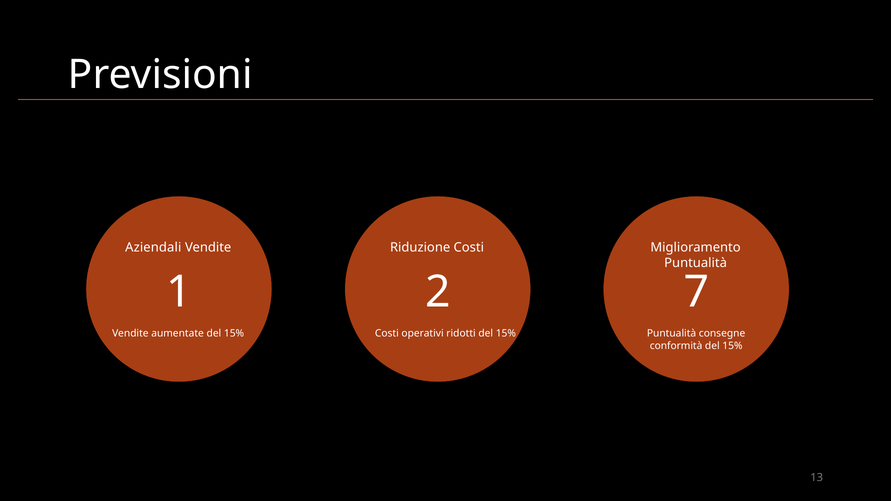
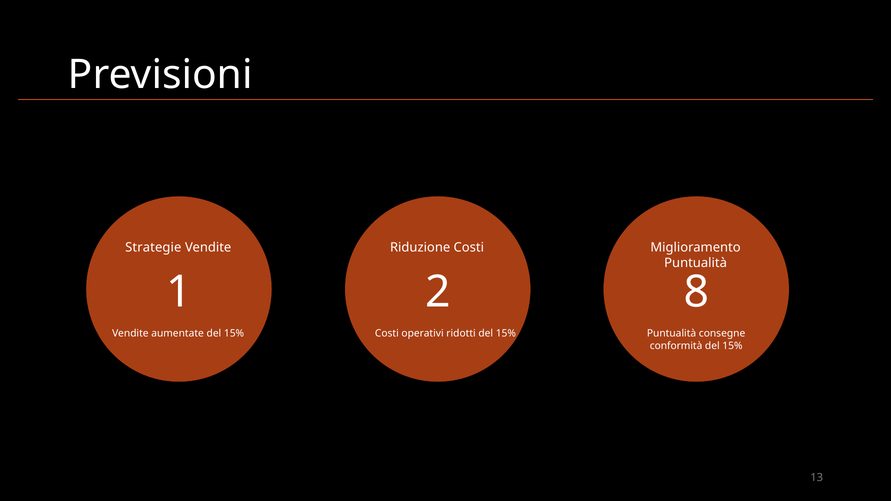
Aziendali: Aziendali -> Strategie (153, 248)
7: 7 -> 8 (696, 292)
